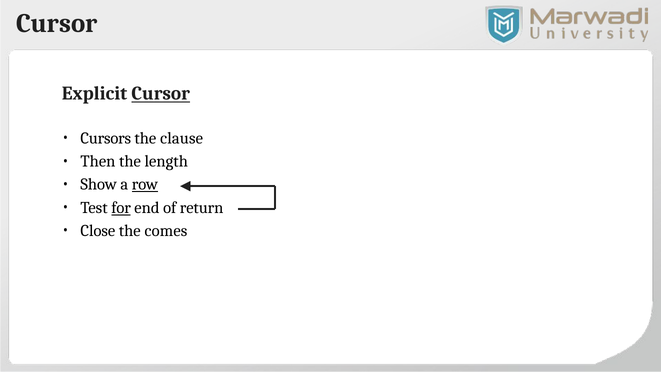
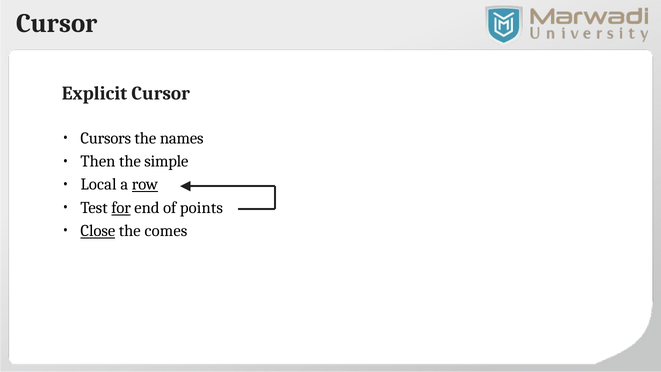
Cursor underline: present -> none (161, 94)
clause: clause -> names (182, 138)
length: length -> simple (166, 161)
Show: Show -> Local (99, 184)
return: return -> points (201, 208)
Close underline: none -> present (98, 231)
